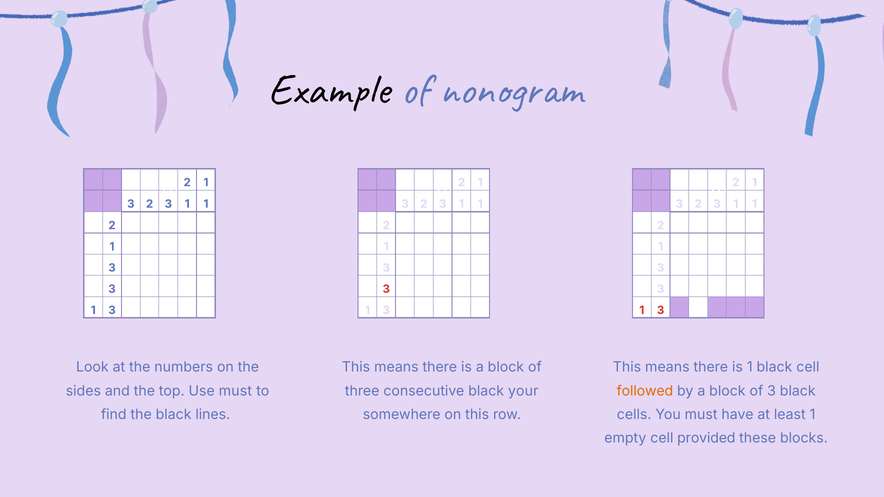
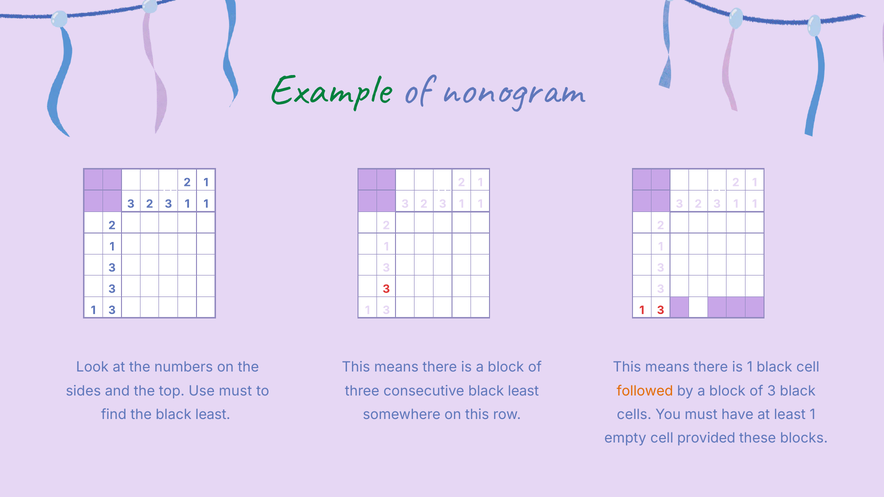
Example colour: black -> green (329, 89)
consecutive black your: your -> least (523, 391)
the black lines: lines -> least (213, 415)
